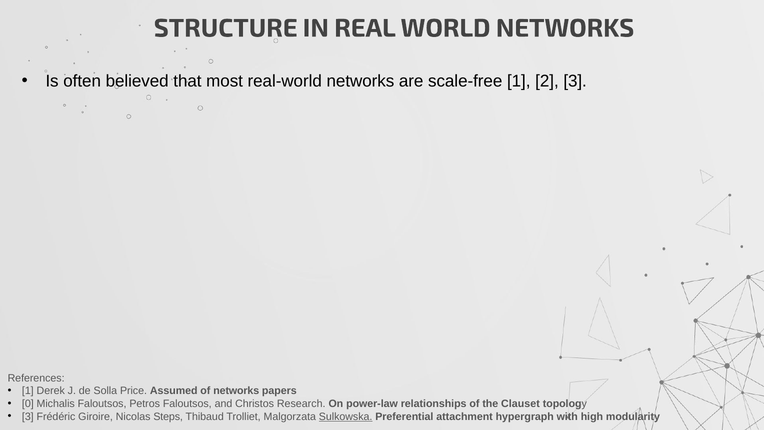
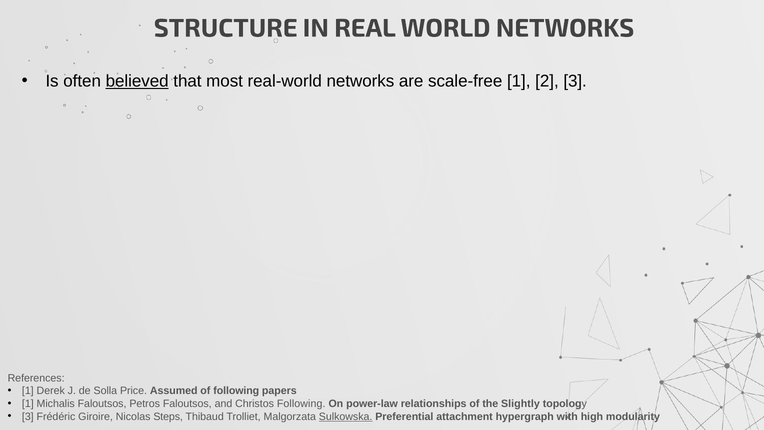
believed underline: none -> present (137, 81)
of networks: networks -> following (236, 391)
0: 0 -> 1 (28, 404)
Christos Research: Research -> Following (301, 404)
Clauset: Clauset -> Slightly (520, 404)
